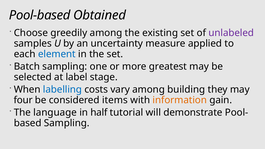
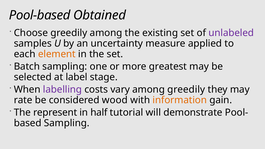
element colour: blue -> orange (57, 54)
labelling colour: blue -> purple (62, 90)
among building: building -> greedily (186, 90)
four: four -> rate (23, 100)
items: items -> wood (115, 100)
language: language -> represent (55, 113)
